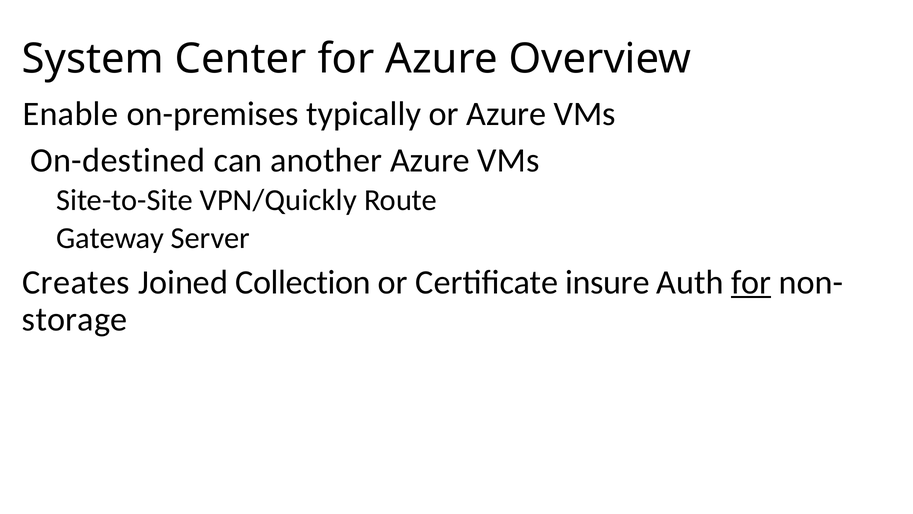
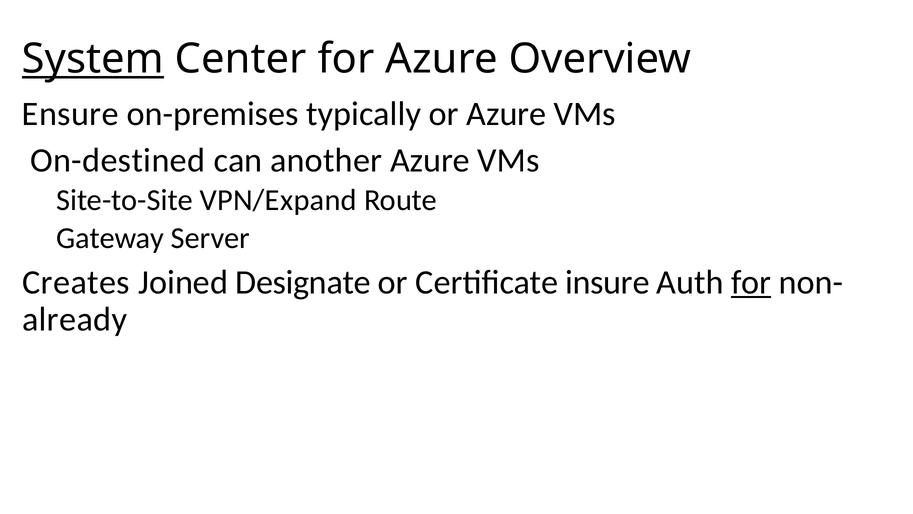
System underline: none -> present (93, 59)
Enable: Enable -> Ensure (70, 114)
VPN/Quickly: VPN/Quickly -> VPN/Expand (278, 200)
Collection: Collection -> Designate (303, 282)
storage: storage -> already (75, 319)
